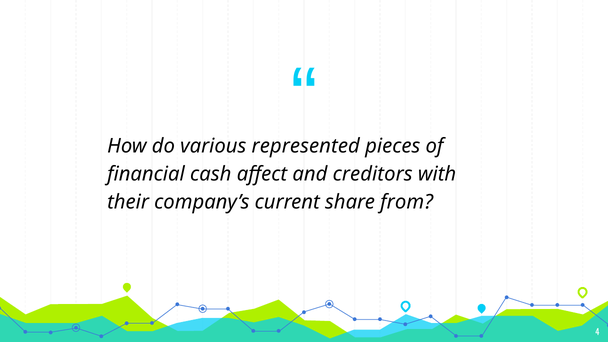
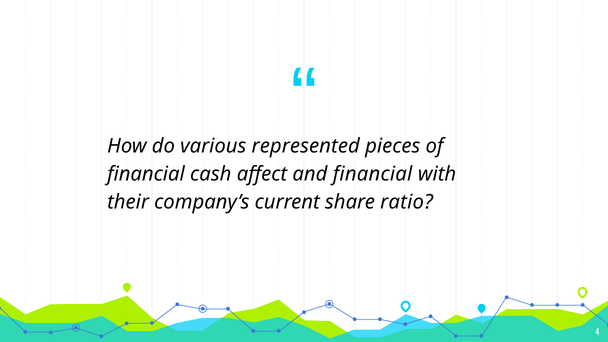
and creditors: creditors -> financial (373, 174)
from: from -> ratio (407, 202)
